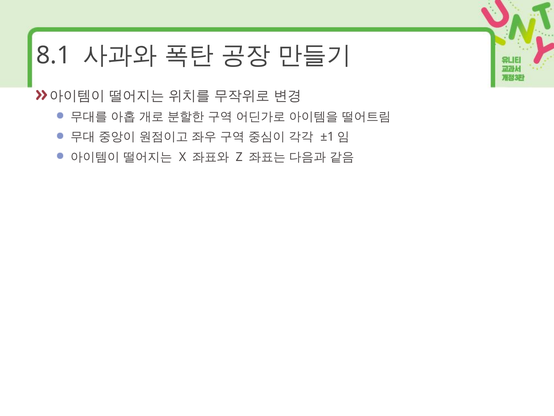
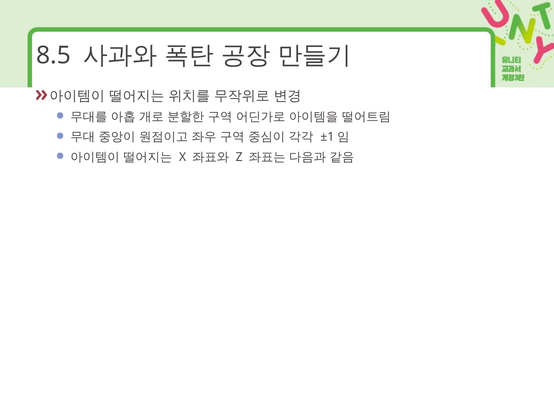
8.1: 8.1 -> 8.5 (53, 55)
